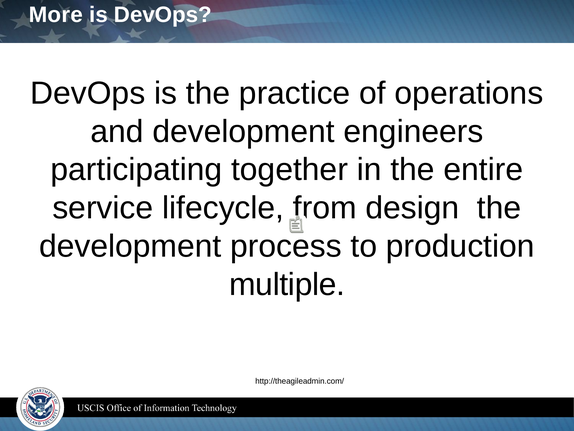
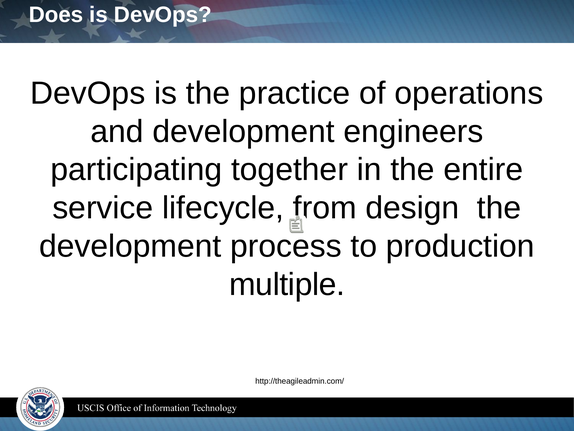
More: More -> Does (56, 15)
